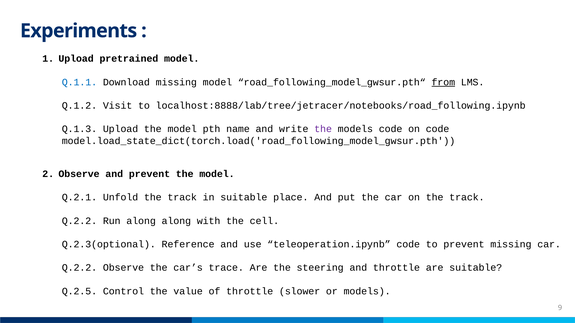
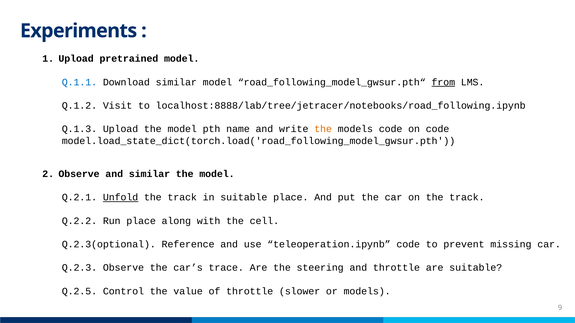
Download missing: missing -> similar (176, 82)
the colour: purple -> orange (323, 129)
and prevent: prevent -> similar (149, 174)
Unfold underline: none -> present (121, 198)
Run along: along -> place (141, 221)
Q.2.2: Q.2.2 -> Q.2.3 (79, 268)
